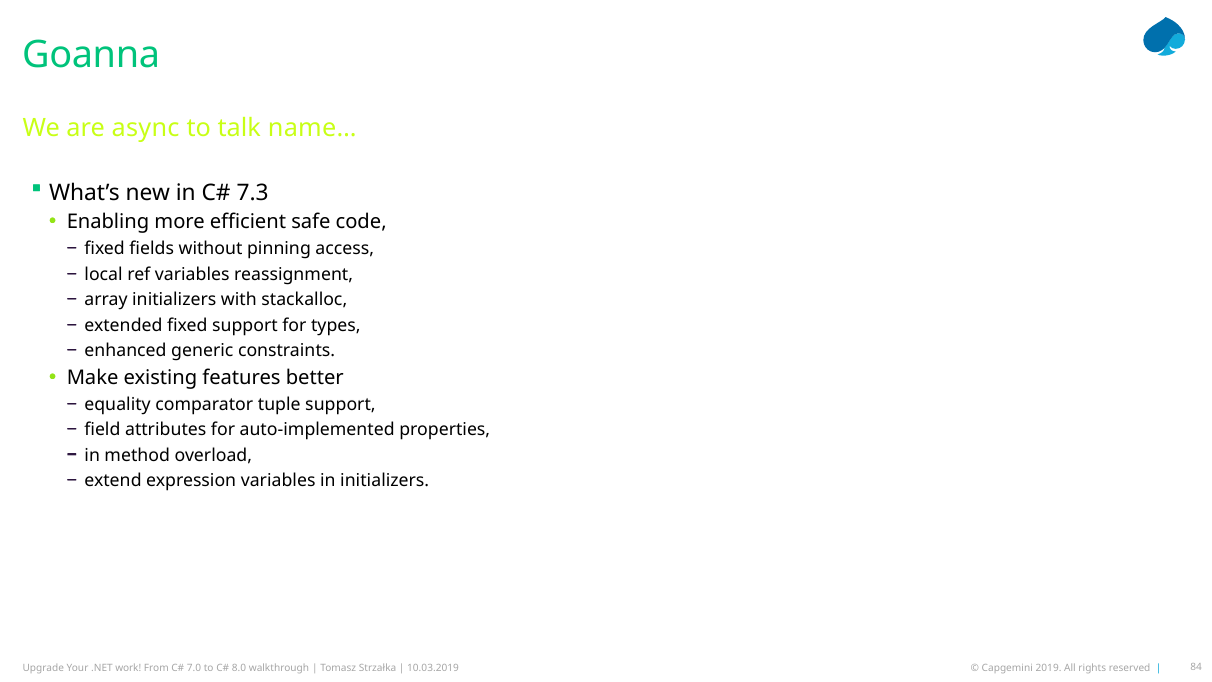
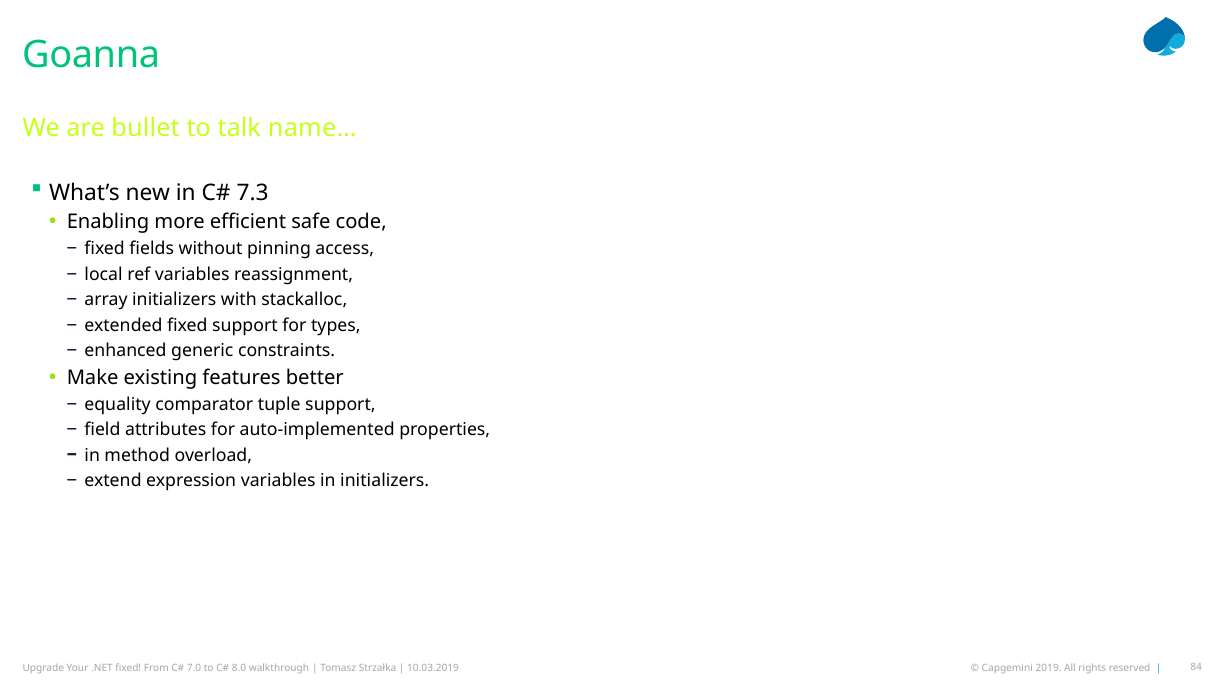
async: async -> bullet (146, 128)
work: work -> fixed (128, 668)
